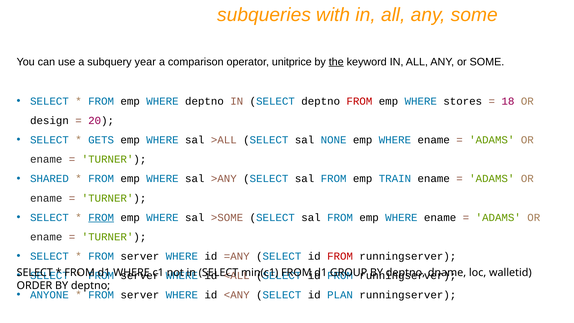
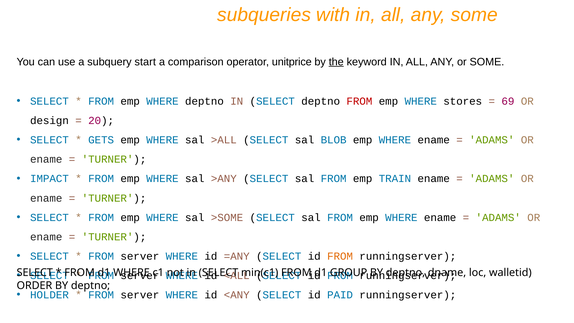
year: year -> start (145, 62)
18: 18 -> 69 (508, 101)
NONE: NONE -> BLOB (334, 140)
SHARED: SHARED -> IMPACT (49, 179)
FROM underline: present -> none (101, 217)
FROM colour: red -> orange (340, 256)
ANYONE: ANYONE -> HOLDER (49, 295)
PLAN: PLAN -> PAID (340, 295)
